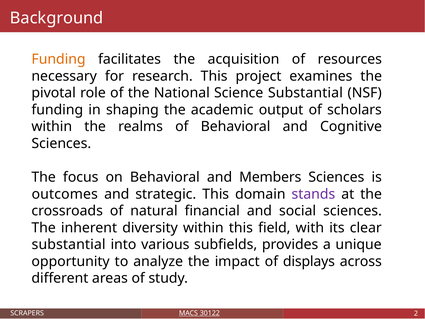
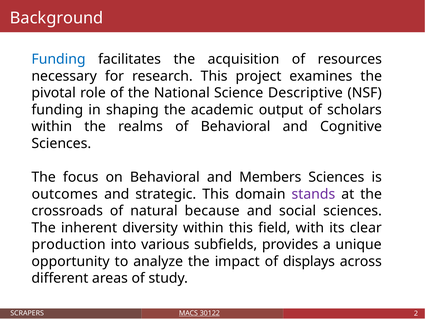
Funding colour: orange -> blue (59, 59)
Science Substantial: Substantial -> Descriptive (305, 93)
financial: financial -> because (212, 211)
substantial: substantial -> production (69, 245)
